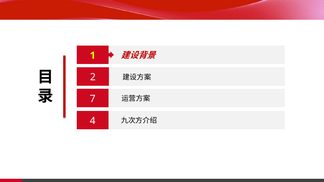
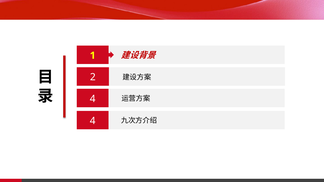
7: 7 -> 4 (93, 99)
